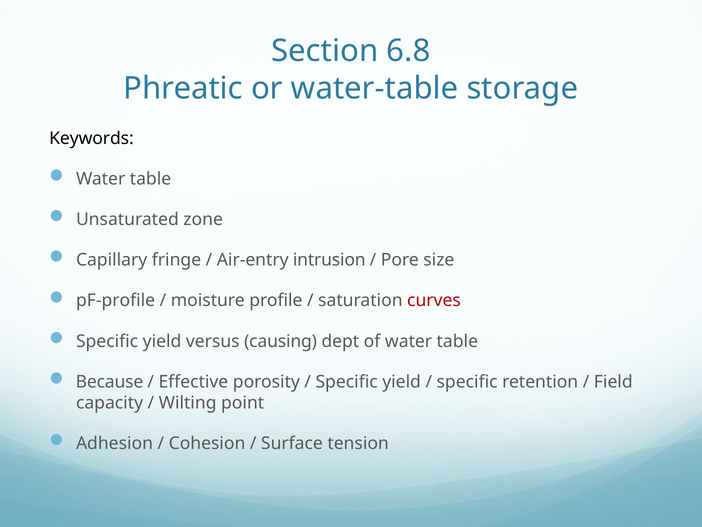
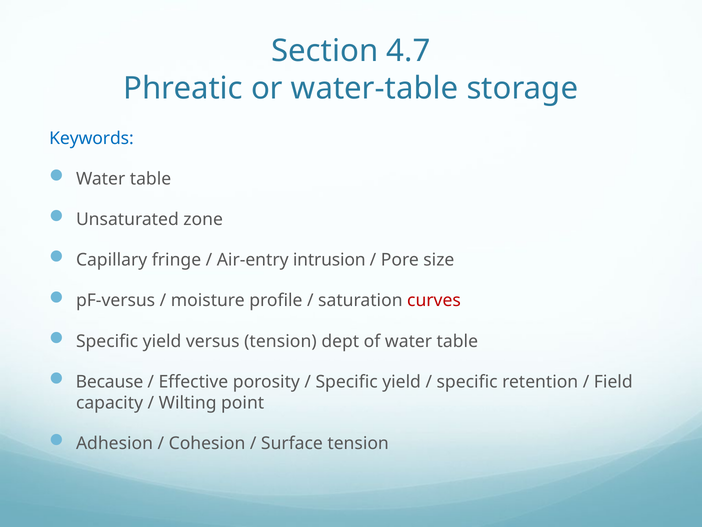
6.8: 6.8 -> 4.7 (408, 51)
Keywords colour: black -> blue (91, 138)
pF-profile: pF-profile -> pF-versus (116, 300)
versus causing: causing -> tension (280, 341)
